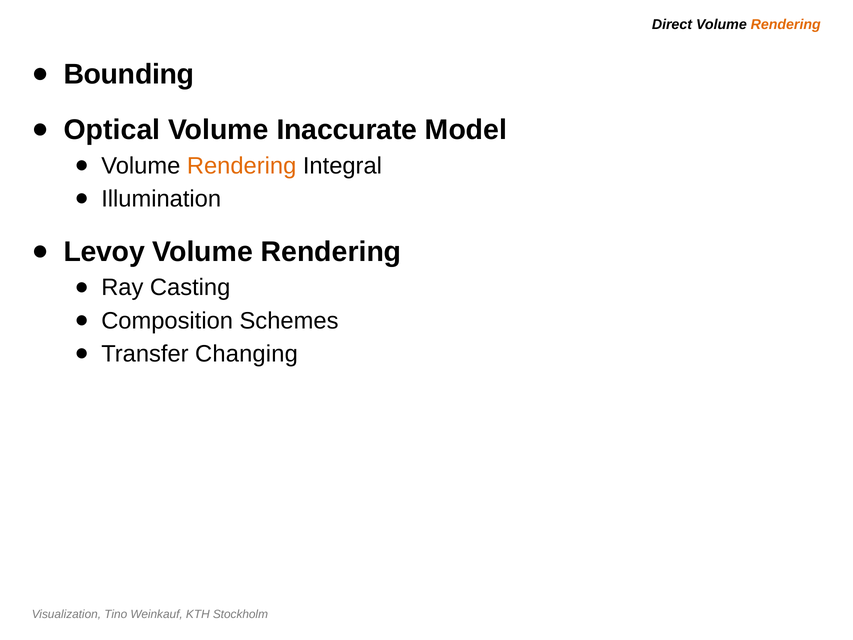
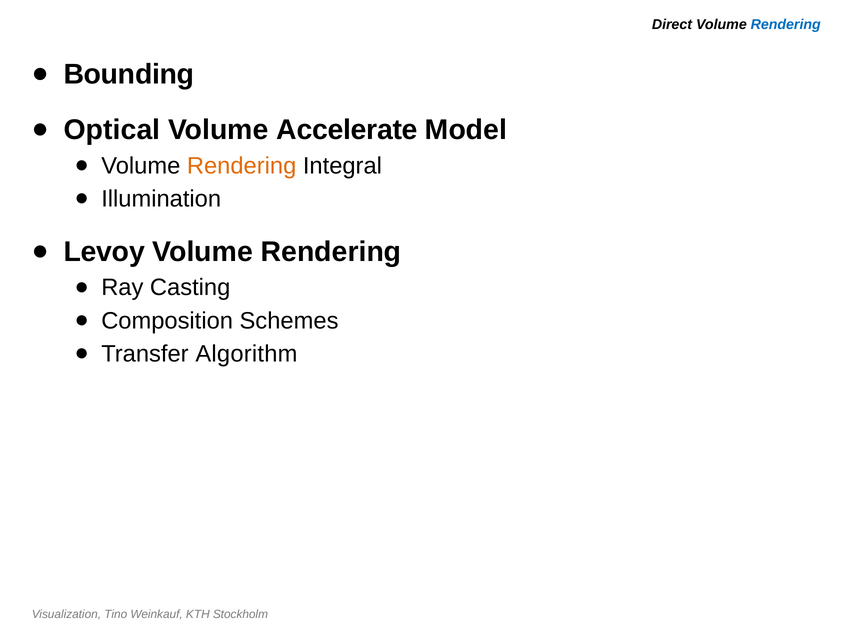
Rendering colour: orange -> blue (786, 25)
Inaccurate: Inaccurate -> Accelerate (347, 130)
Changing: Changing -> Algorithm (246, 354)
